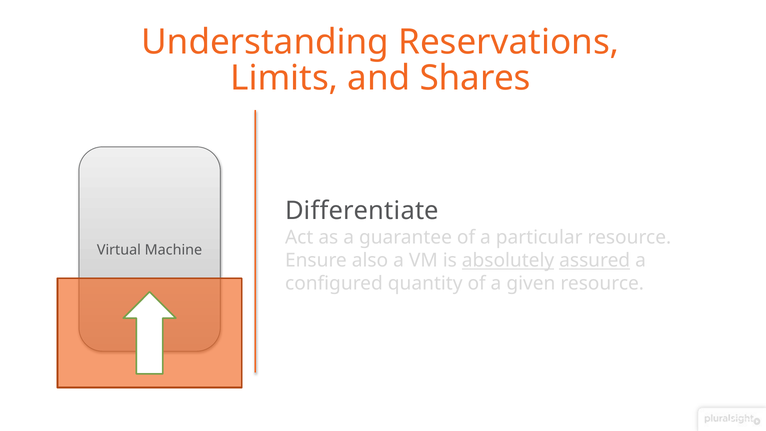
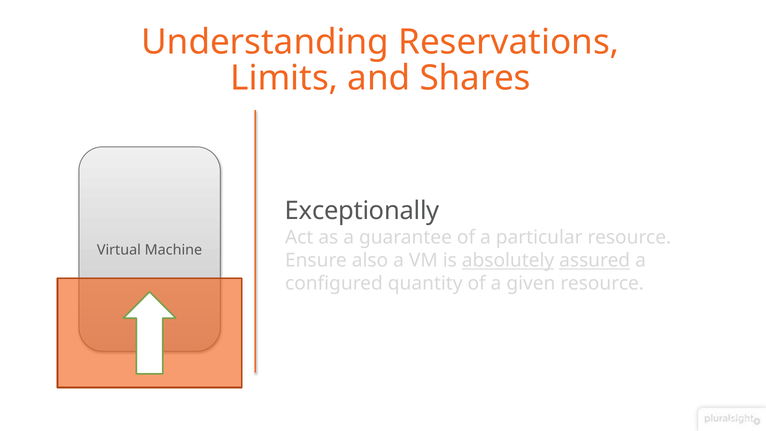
Differentiate: Differentiate -> Exceptionally (362, 211)
